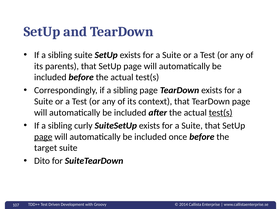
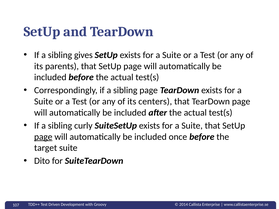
sibling suite: suite -> gives (83, 55)
context: context -> centers (155, 102)
test(s underline: present -> none (221, 113)
